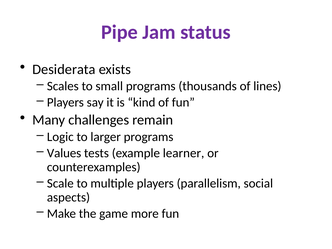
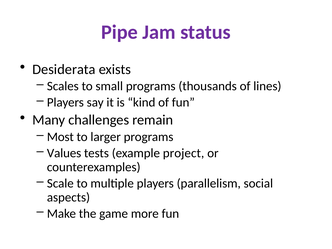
Logic: Logic -> Most (60, 137)
learner: learner -> project (184, 153)
